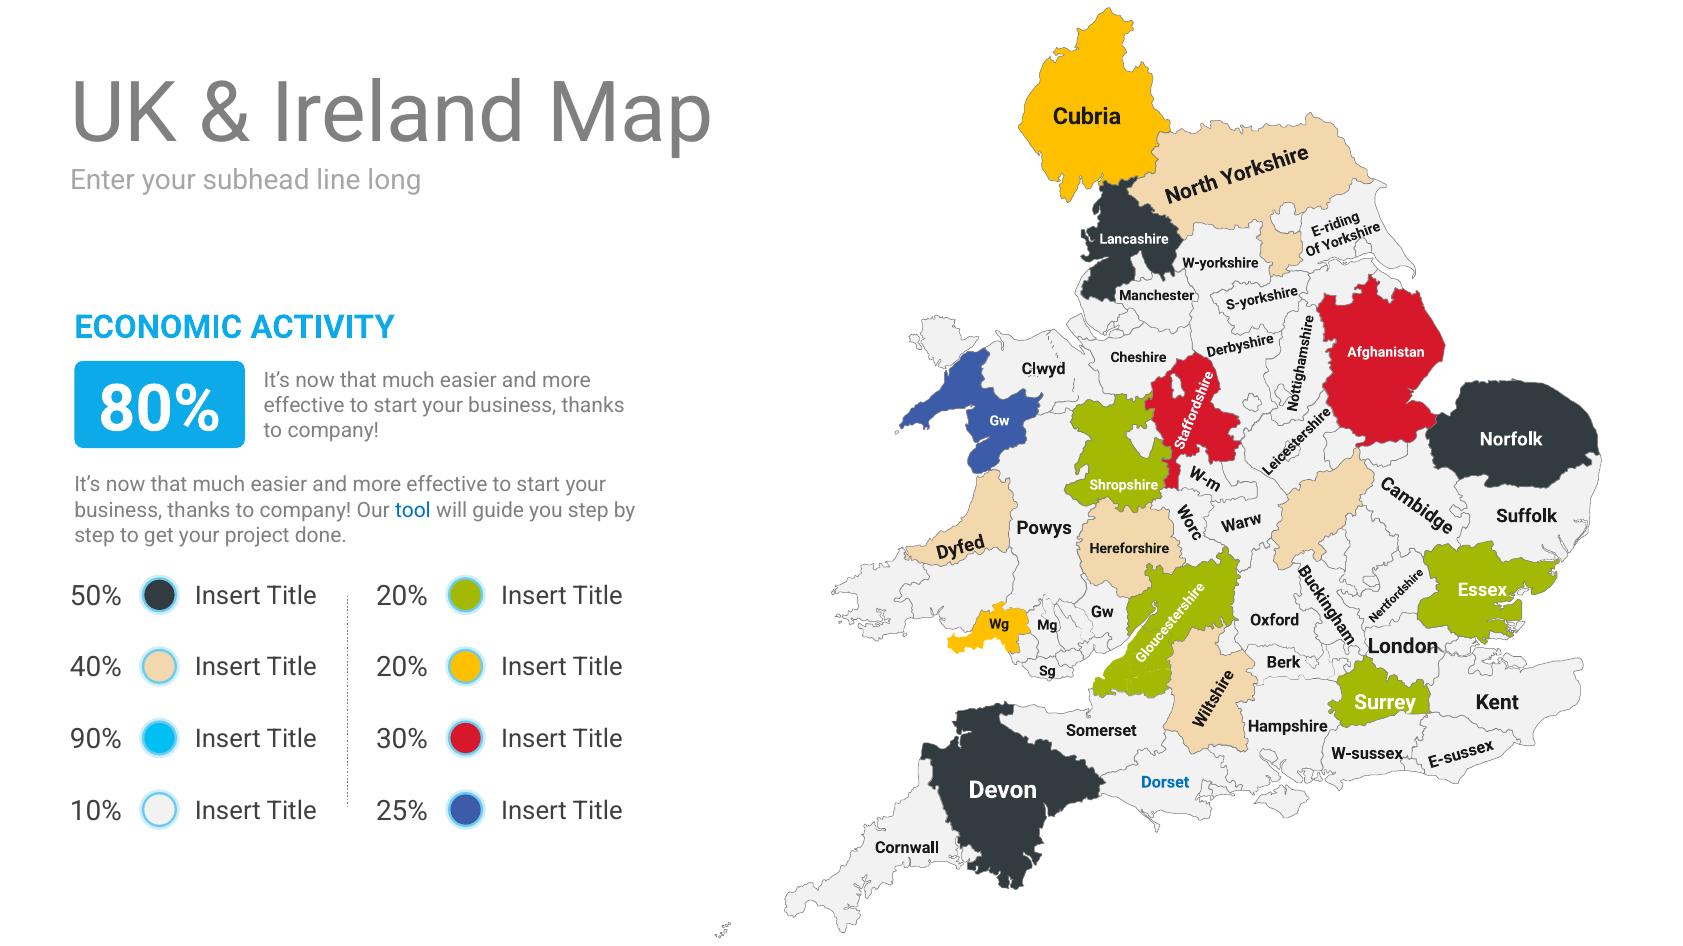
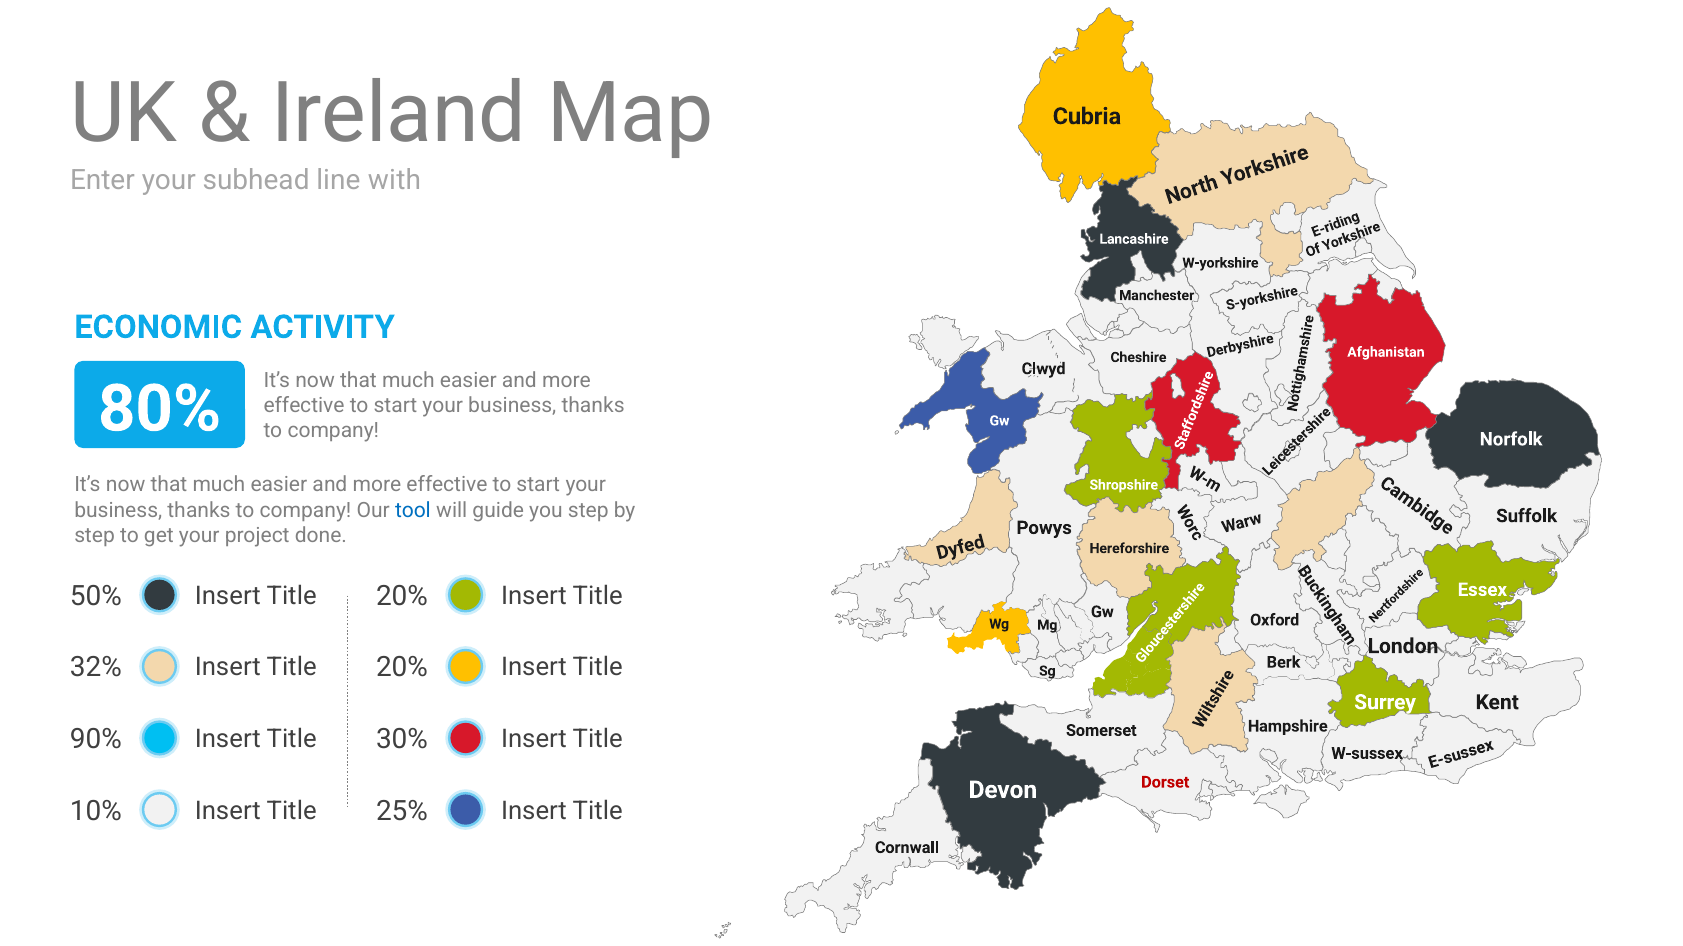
long: long -> with (394, 181)
40%: 40% -> 32% (96, 668)
Dorset colour: blue -> red (1165, 783)
